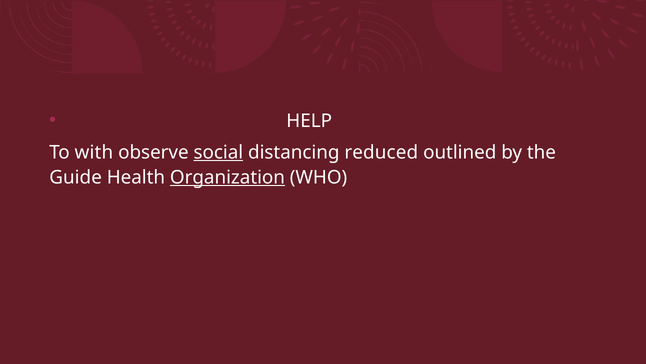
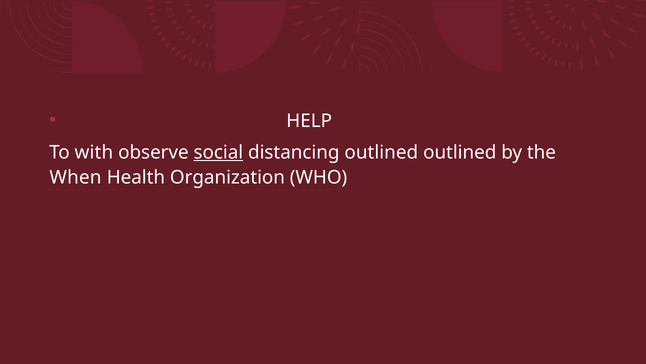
distancing reduced: reduced -> outlined (381, 152)
Guide: Guide -> When (75, 177)
Organization underline: present -> none (227, 177)
